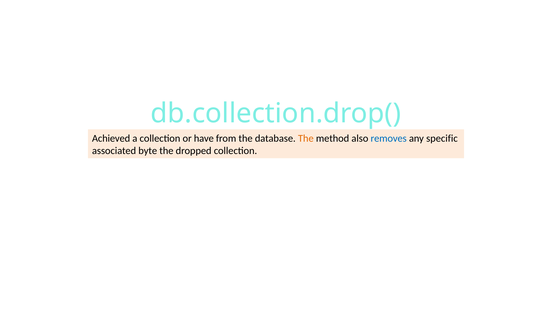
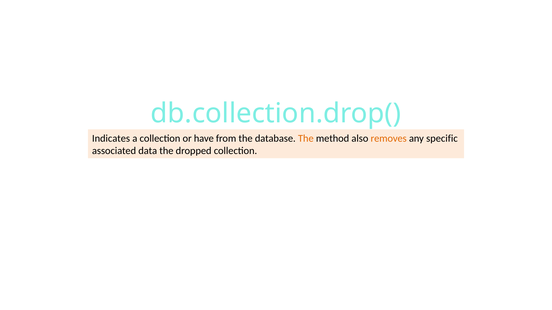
Achieved: Achieved -> Indicates (111, 139)
removes colour: blue -> orange (389, 139)
byte: byte -> data (148, 151)
